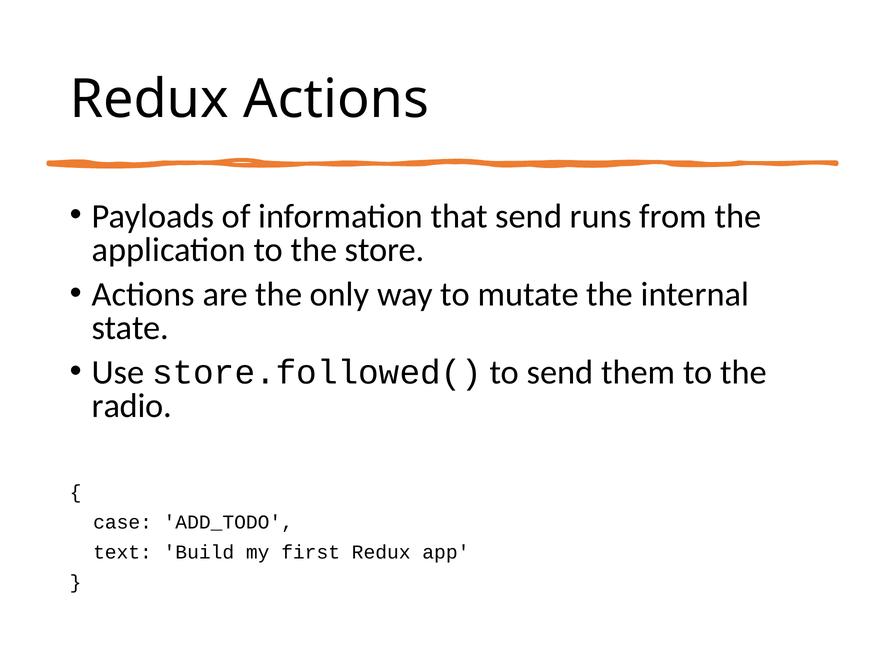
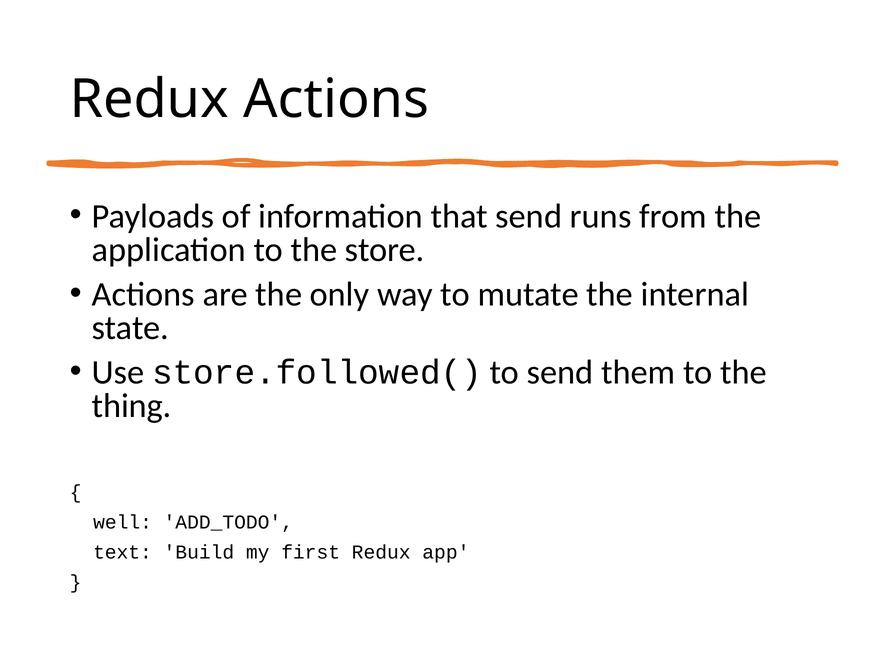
radio: radio -> thing (132, 406)
case: case -> well (123, 522)
